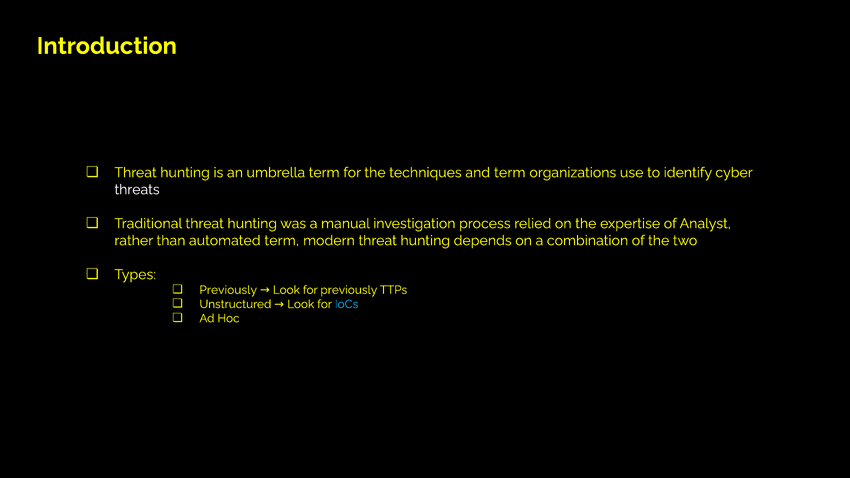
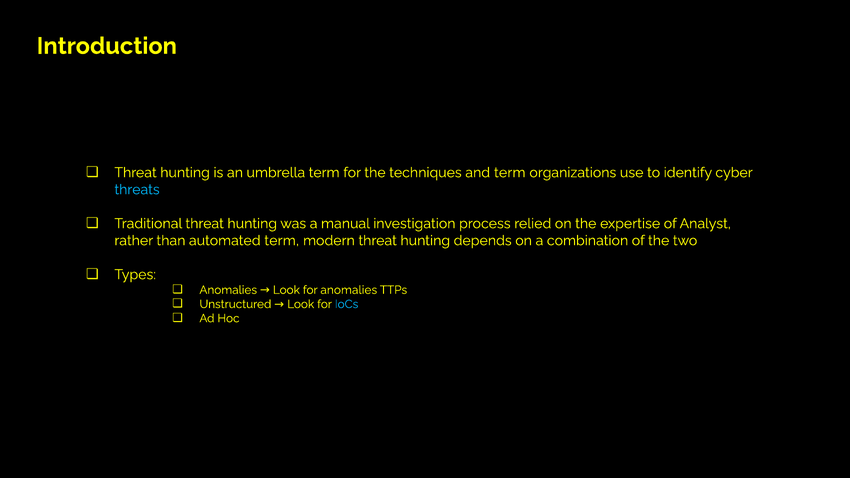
threats colour: white -> light blue (137, 190)
Previously: Previously -> Anomalies (228, 290)
for previously: previously -> anomalies (349, 290)
